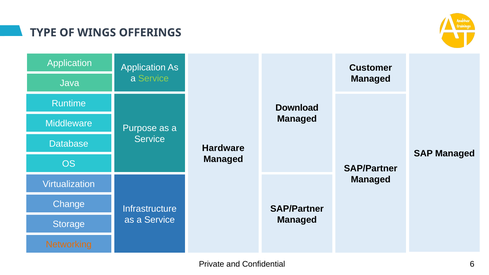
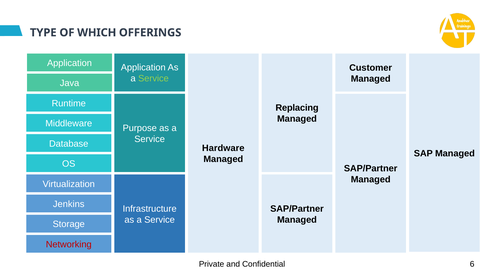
WINGS: WINGS -> WHICH (97, 33)
Download: Download -> Replacing (297, 108)
Change: Change -> Jenkins (69, 204)
Networking colour: orange -> red (69, 244)
